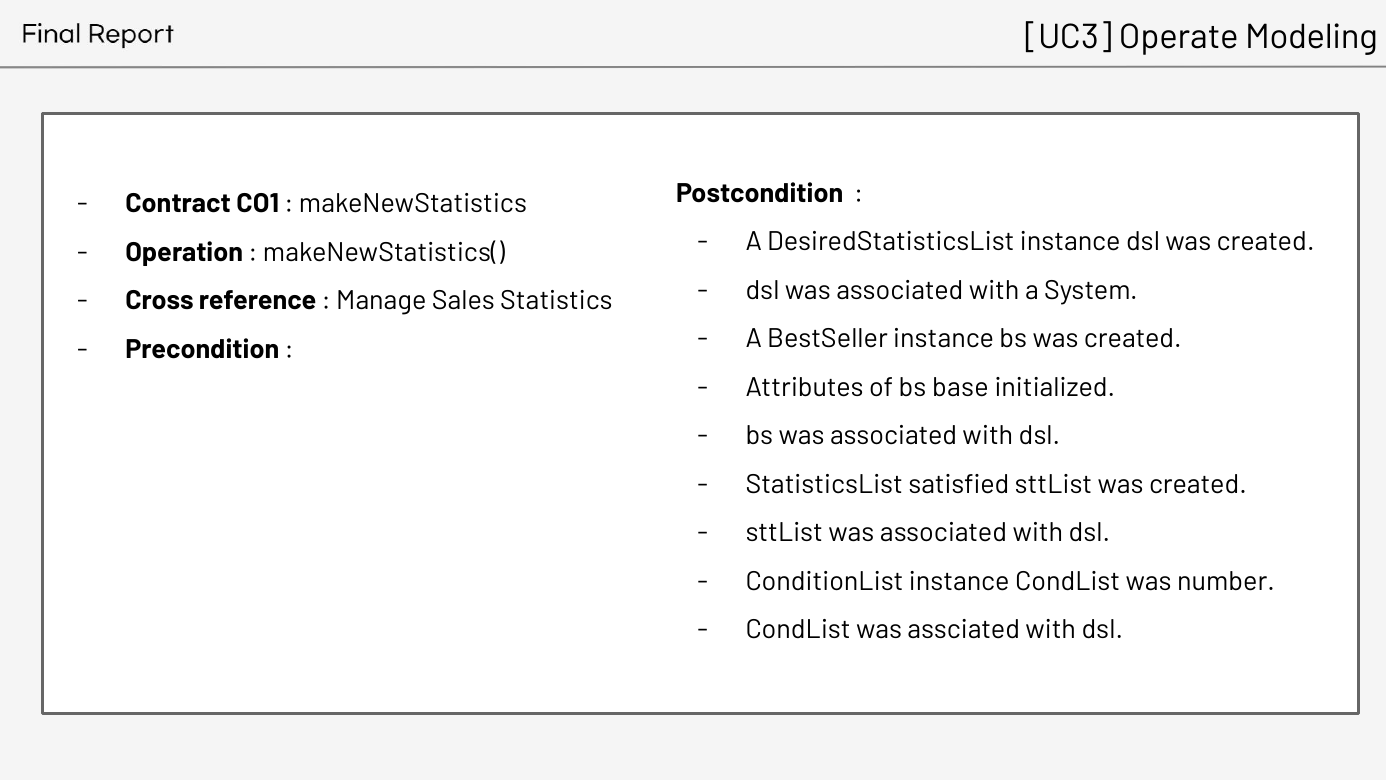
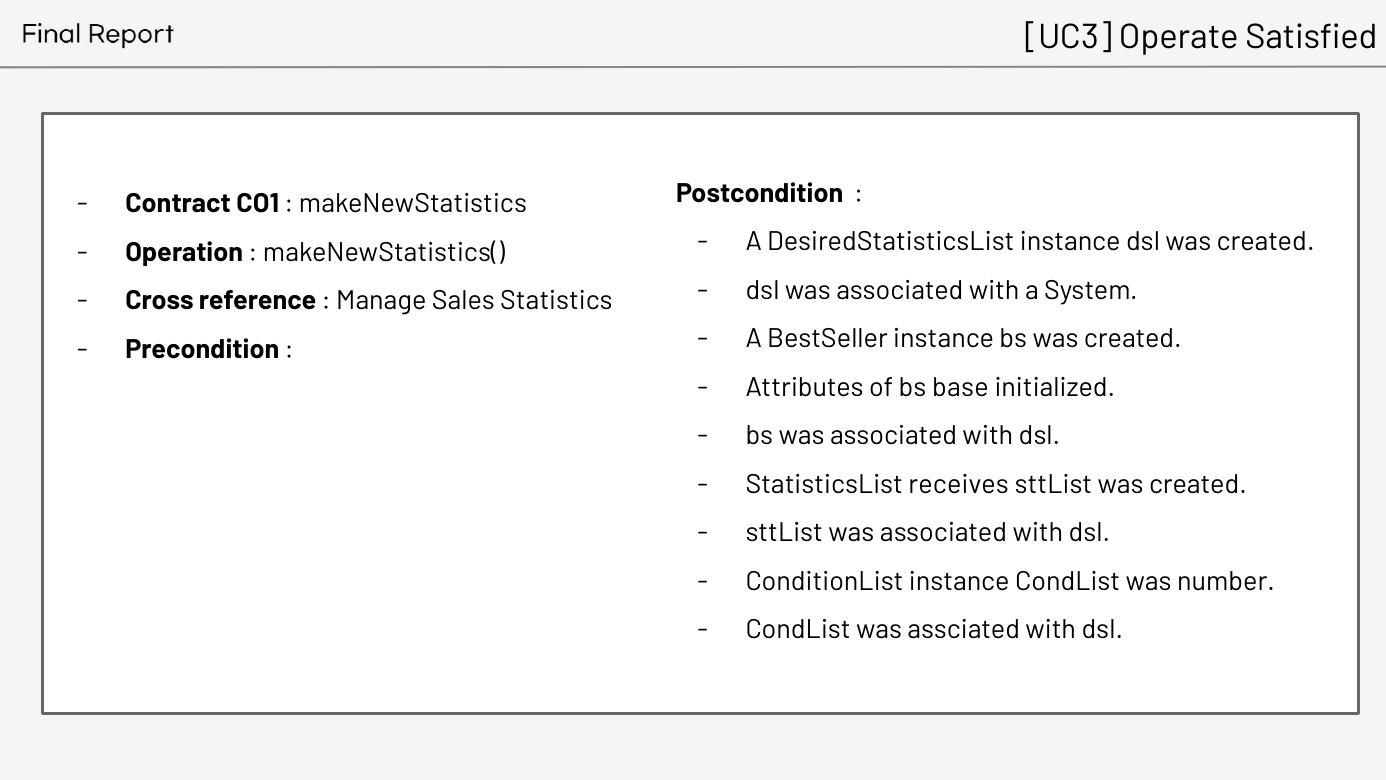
Modeling: Modeling -> Satisfied (1311, 37)
satisfied: satisfied -> receives (959, 484)
